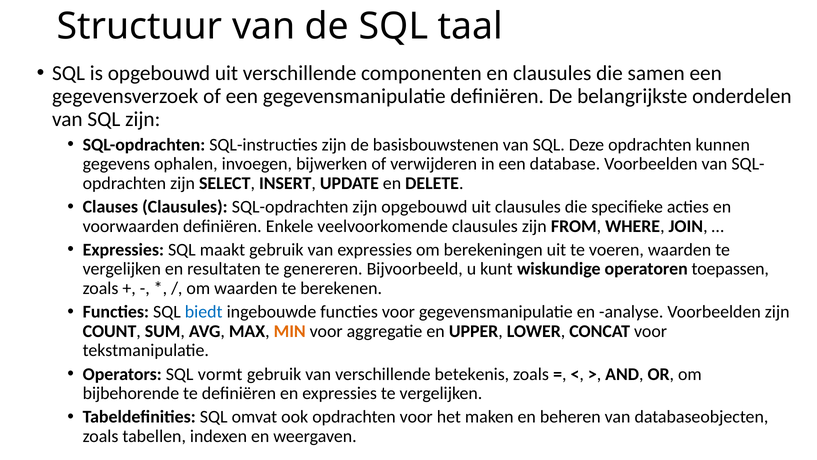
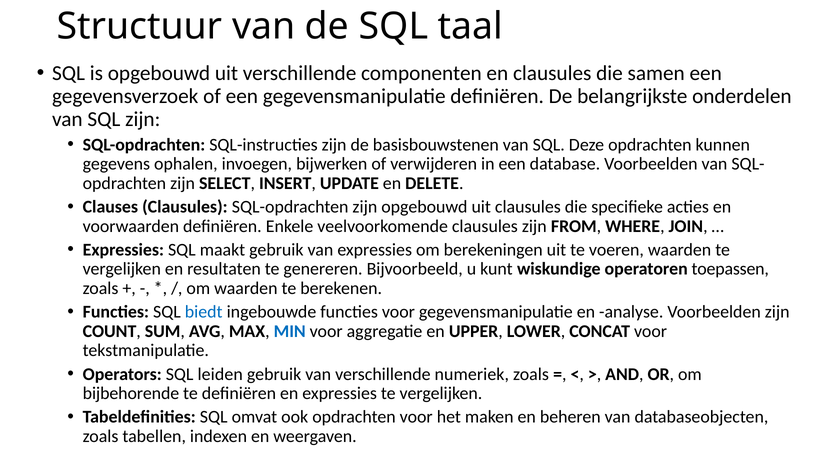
MIN colour: orange -> blue (290, 331)
vormt: vormt -> leiden (220, 374)
betekenis: betekenis -> numeriek (472, 374)
